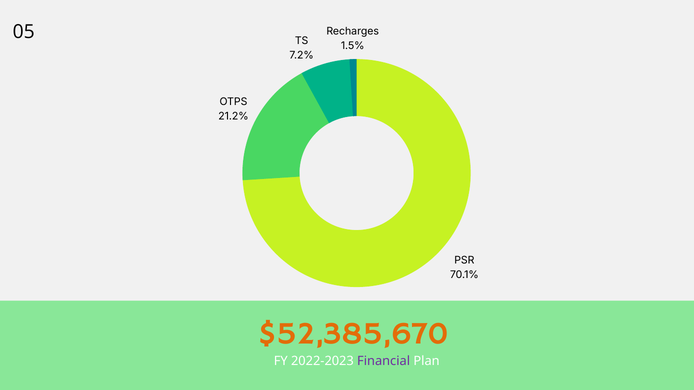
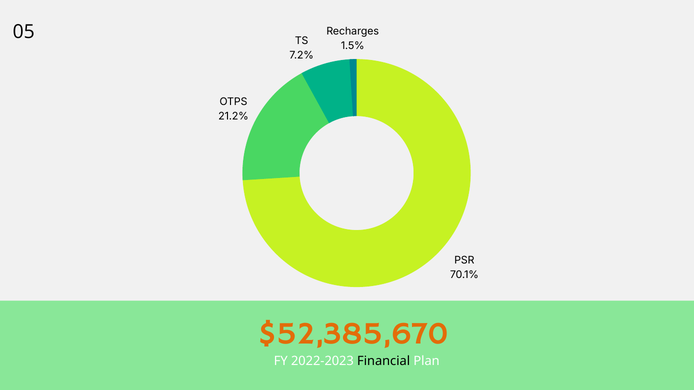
Financial colour: purple -> black (384, 361)
